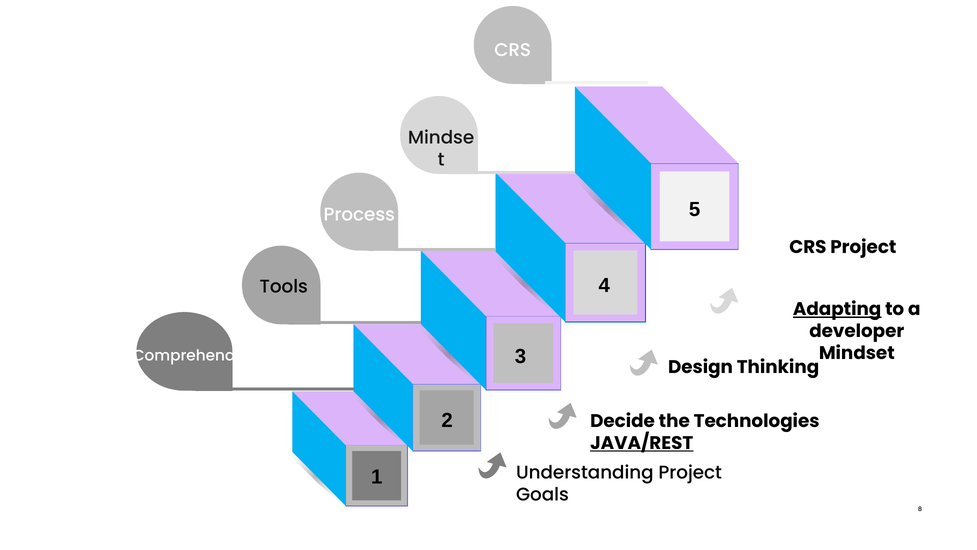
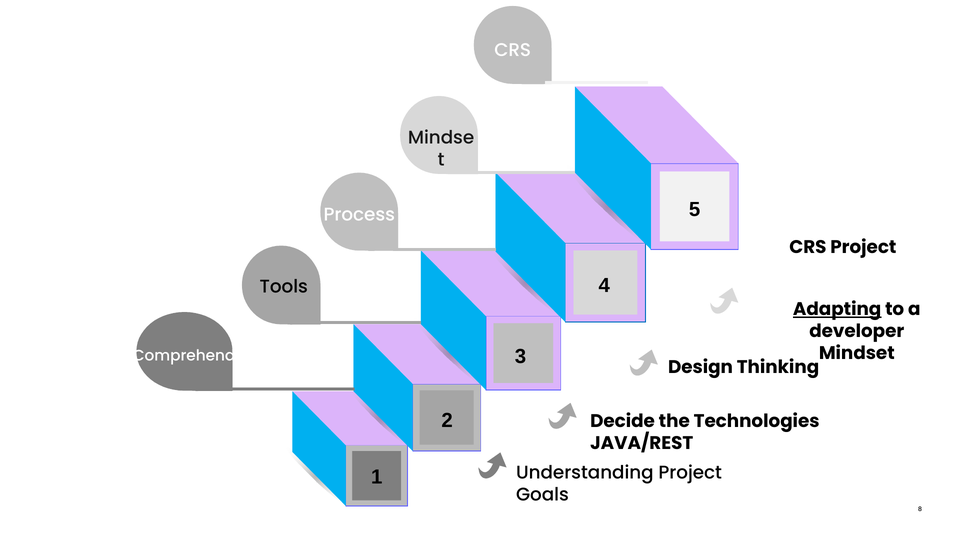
JAVA/REST underline: present -> none (642, 443)
